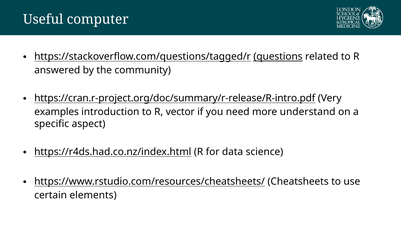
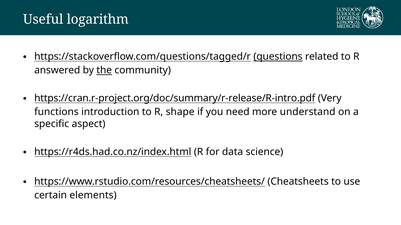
computer: computer -> logarithm (98, 20)
the underline: none -> present (104, 70)
examples: examples -> functions (56, 112)
vector: vector -> shape (180, 112)
